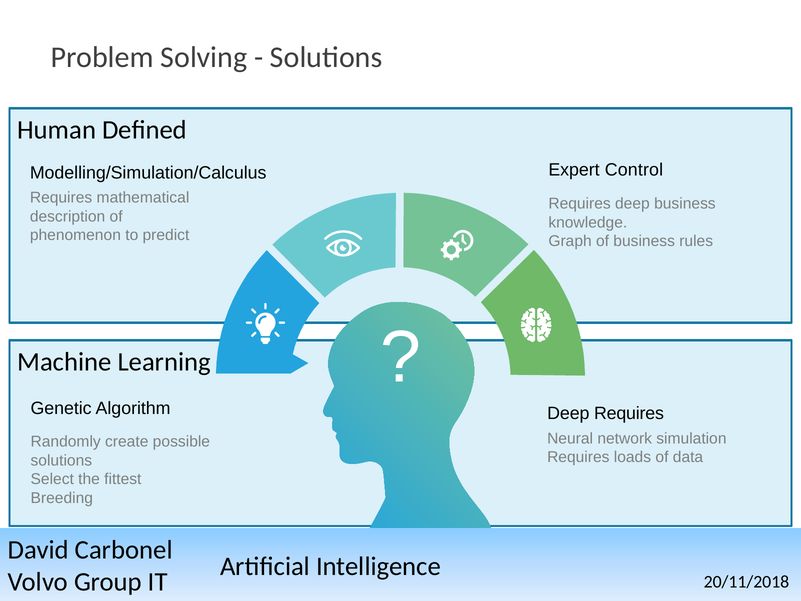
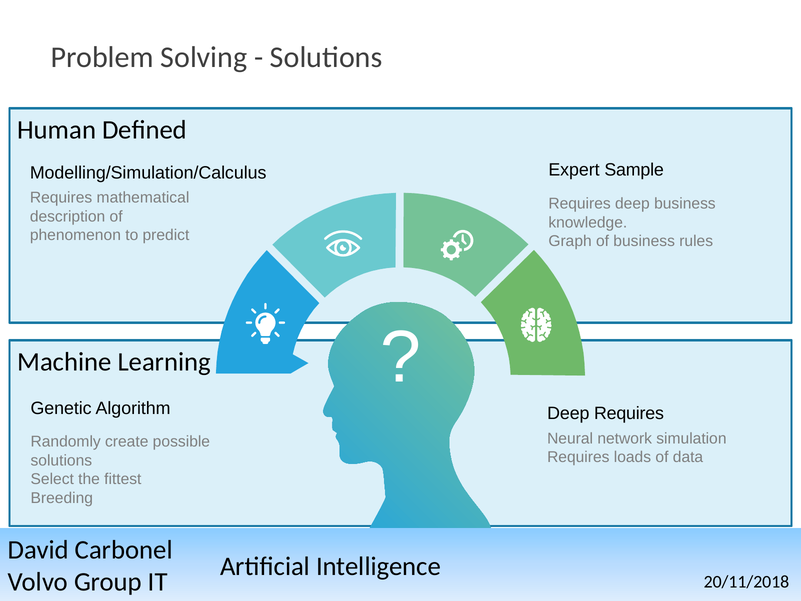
Control: Control -> Sample (634, 170)
